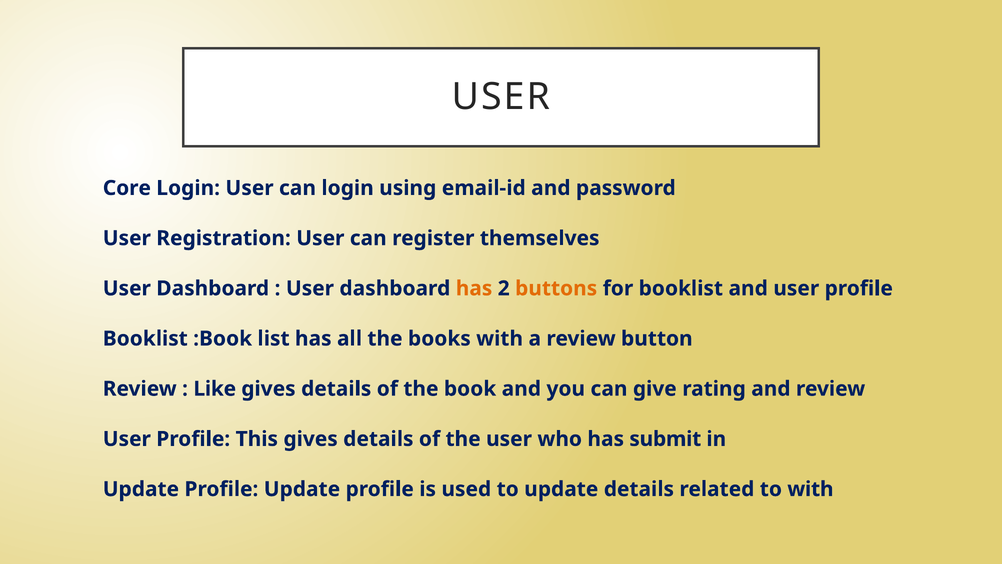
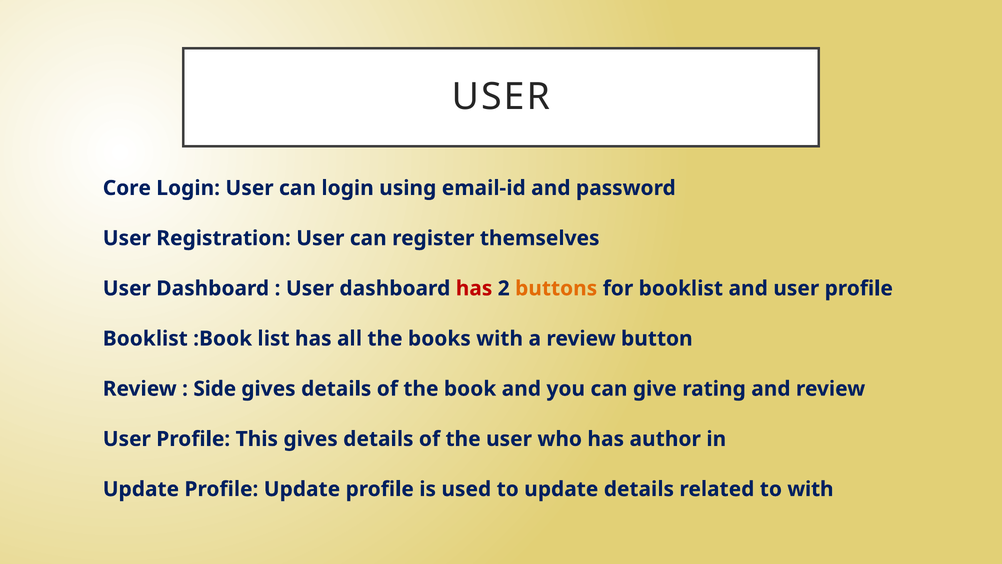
has colour: orange -> red (474, 288)
Like: Like -> Side (215, 389)
submit: submit -> author (665, 439)
